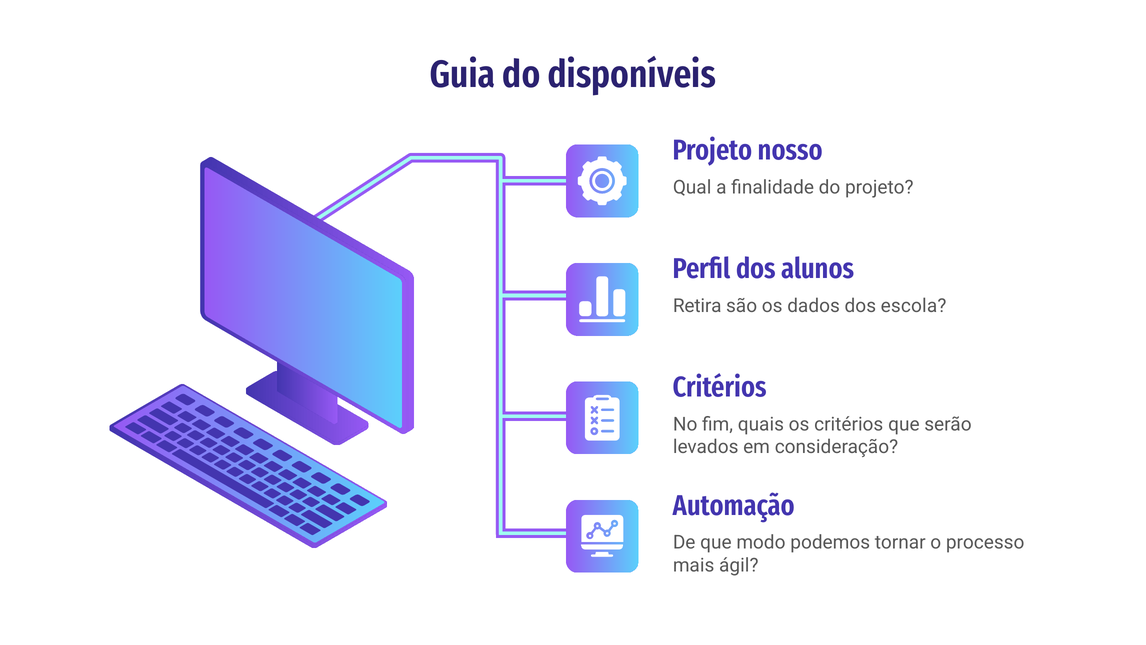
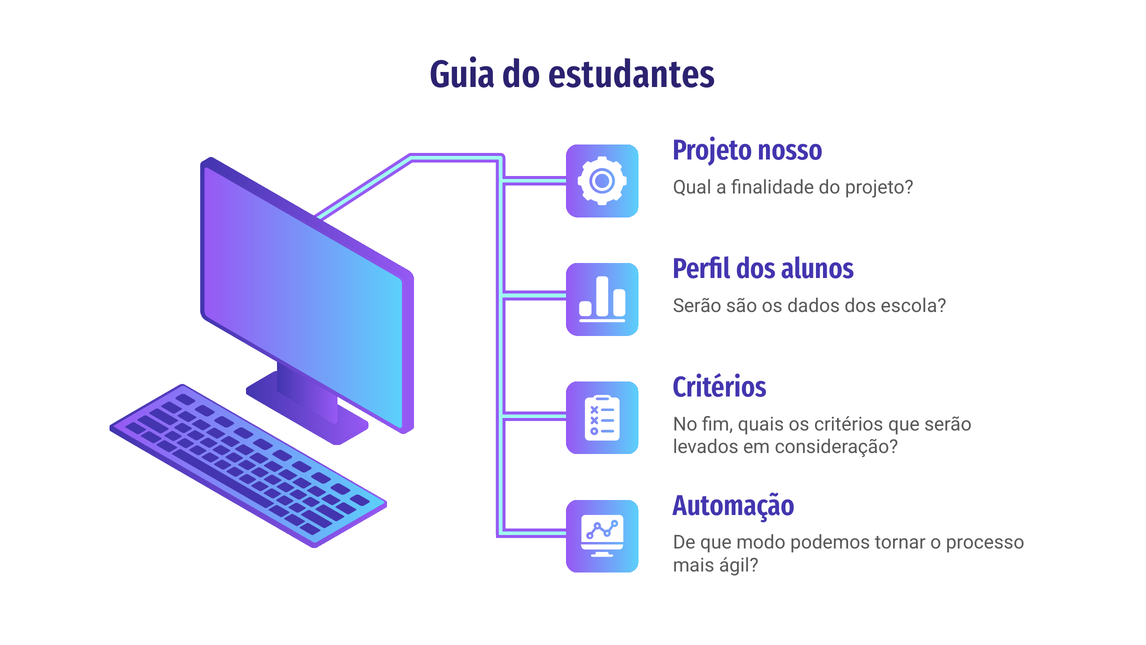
disponíveis: disponíveis -> estudantes (632, 75)
Retira: Retira -> Serão (697, 306)
